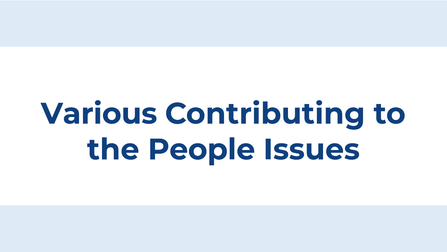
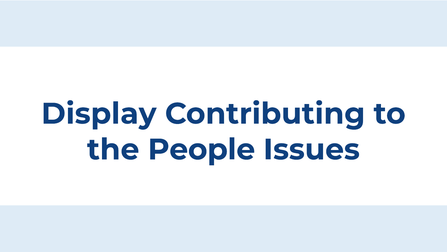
Various: Various -> Display (99, 114)
